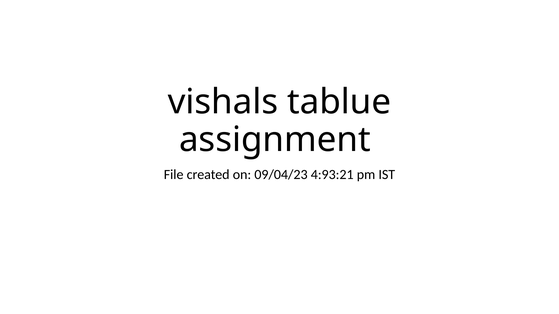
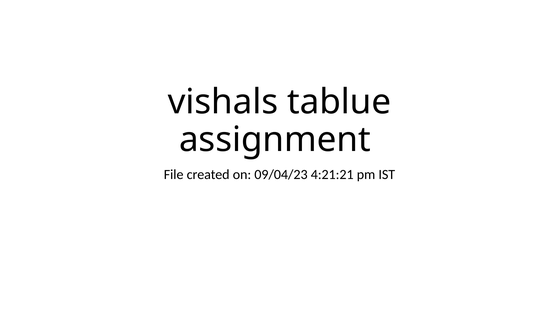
4:93:21: 4:93:21 -> 4:21:21 (332, 175)
